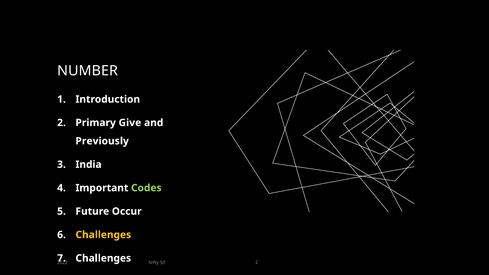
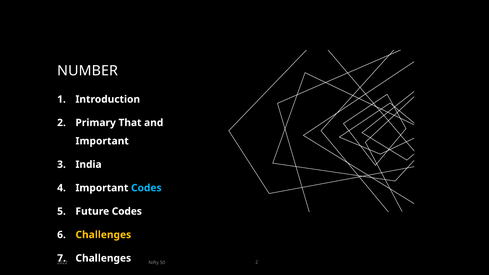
Give: Give -> That (130, 123)
Previously: Previously -> Important (102, 141)
Codes colour: light green -> light blue (146, 188)
Future Occur: Occur -> Codes (127, 211)
